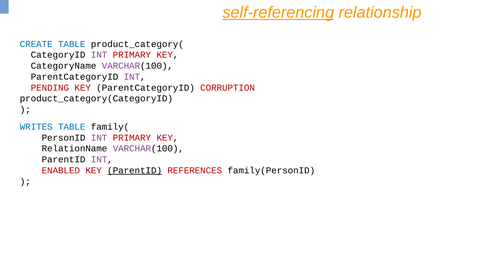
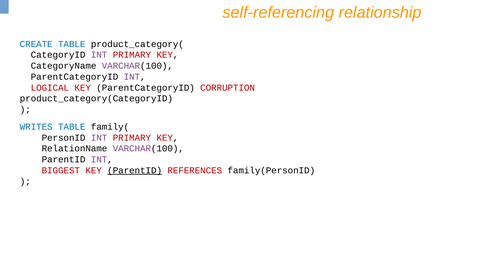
self-referencing underline: present -> none (278, 13)
PENDING: PENDING -> LOGICAL (50, 88)
ENABLED: ENABLED -> BIGGEST (61, 171)
